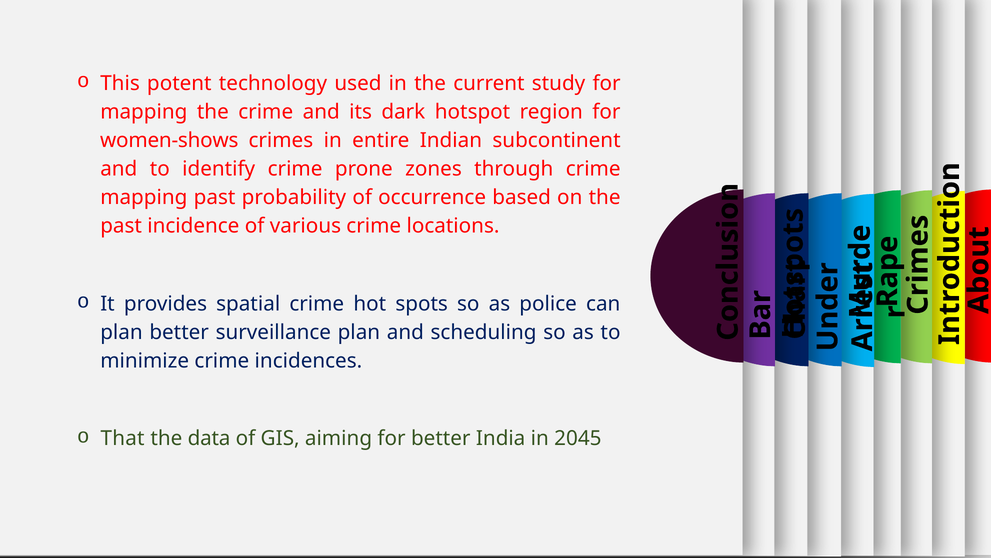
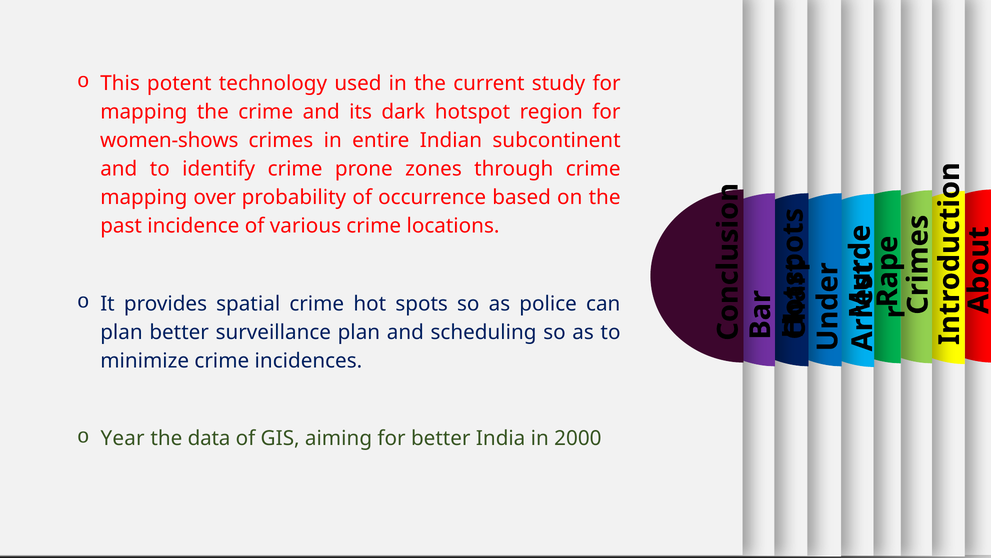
mapping past: past -> over (215, 197)
That: That -> Year (123, 438)
2045: 2045 -> 2000 (578, 438)
